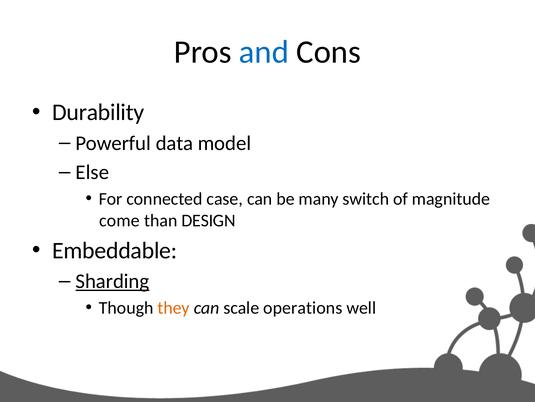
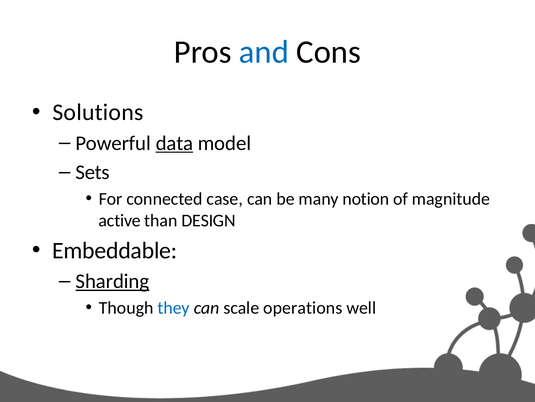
Durability: Durability -> Solutions (98, 112)
data underline: none -> present (174, 143)
Else: Else -> Sets (93, 172)
switch: switch -> notion (366, 199)
come: come -> active (120, 220)
they colour: orange -> blue (174, 307)
